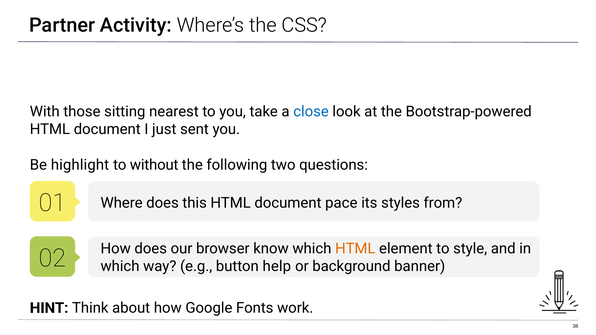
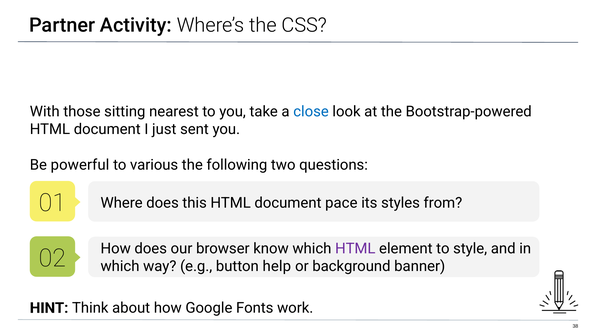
highlight: highlight -> powerful (80, 165)
without: without -> various (154, 165)
HTML colour: orange -> purple (355, 249)
